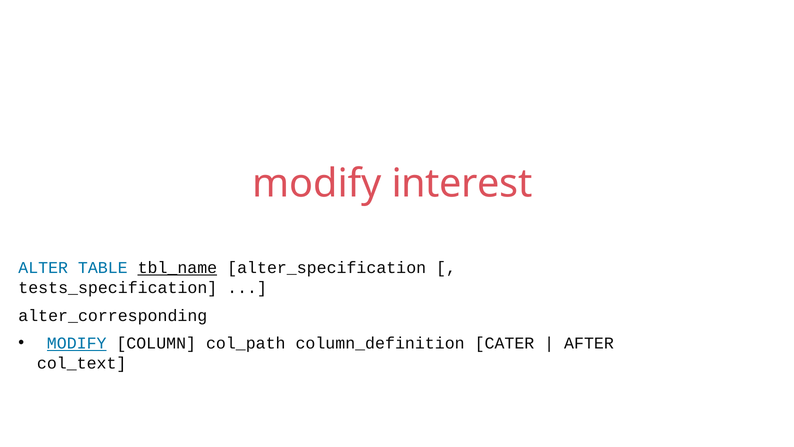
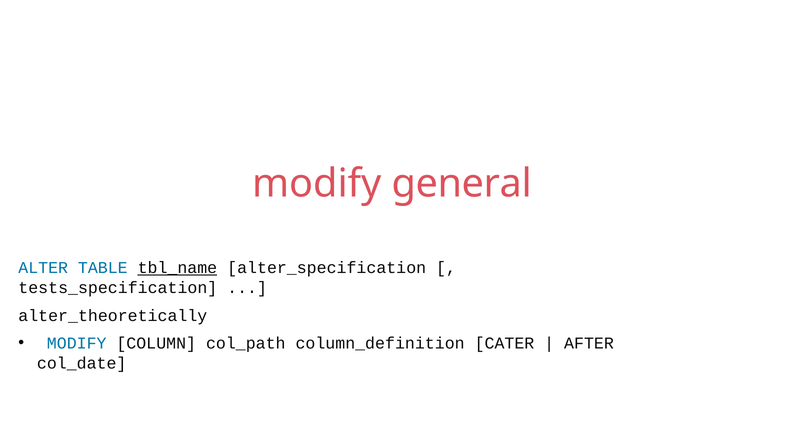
interest: interest -> general (462, 183)
alter_corresponding: alter_corresponding -> alter_theoretically (113, 315)
MODIFY underline: present -> none (77, 343)
col_text: col_text -> col_date (82, 363)
